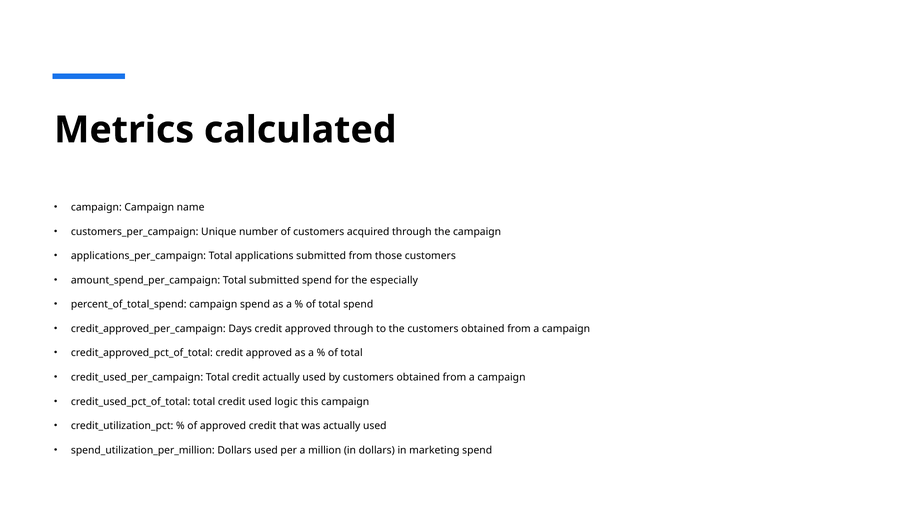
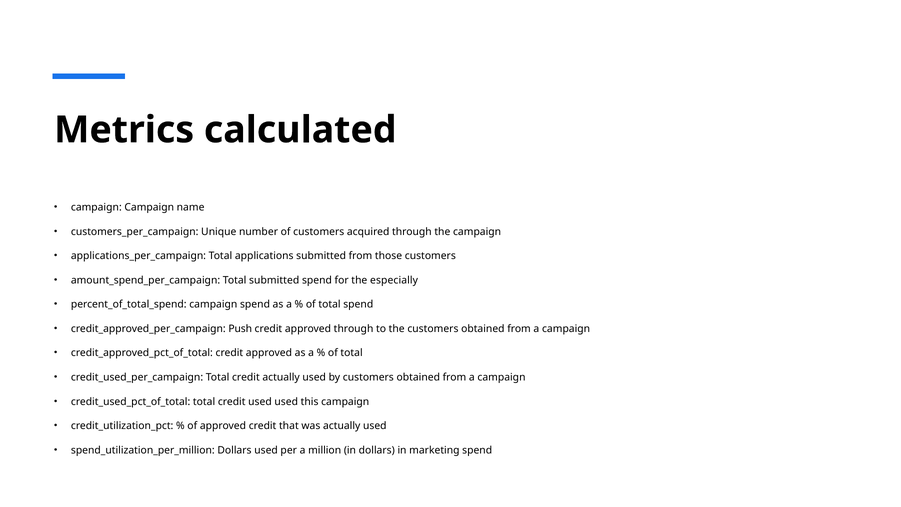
Days: Days -> Push (240, 329)
used logic: logic -> used (286, 401)
